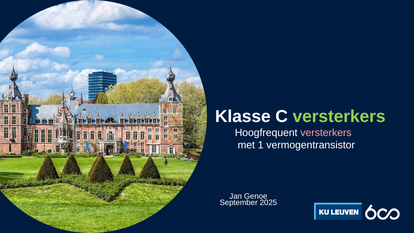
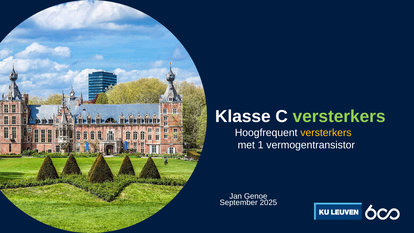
versterkers colour: pink -> yellow (326, 133)
